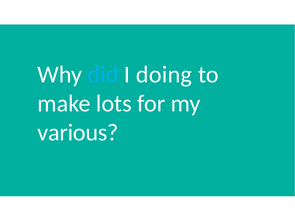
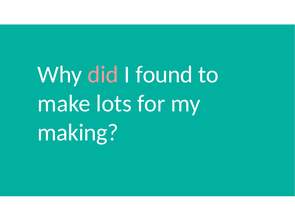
did colour: light blue -> pink (103, 75)
doing: doing -> found (164, 75)
various: various -> making (78, 133)
